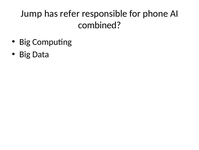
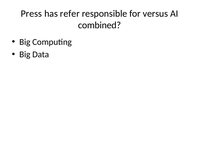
Jump: Jump -> Press (31, 13)
phone: phone -> versus (155, 13)
